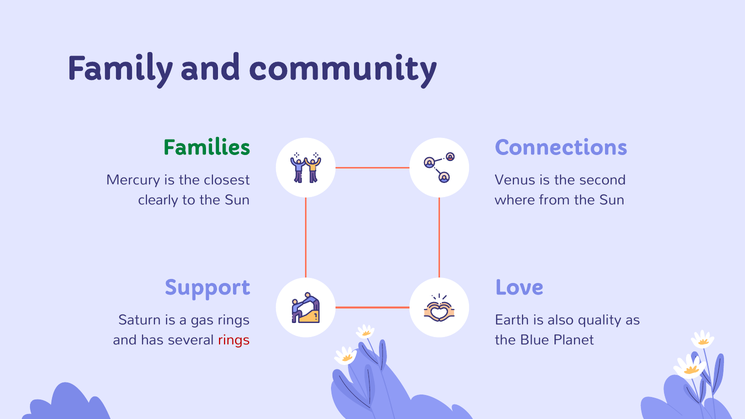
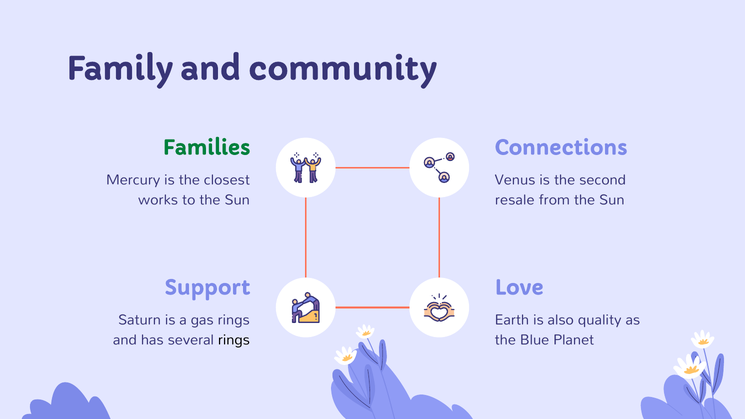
clearly: clearly -> works (158, 200)
where: where -> resale (515, 200)
rings colour: red -> black (234, 340)
